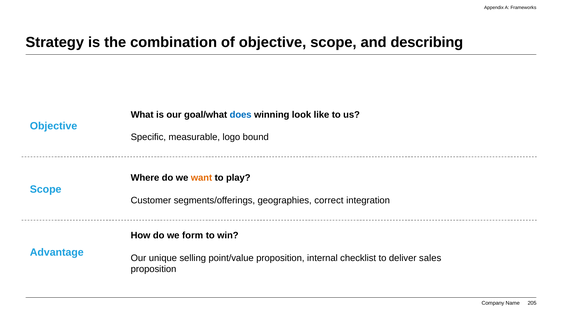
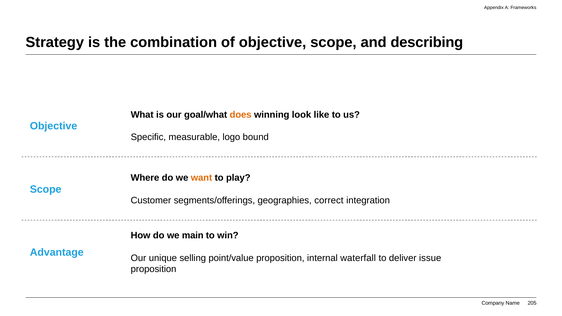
does colour: blue -> orange (241, 115)
form: form -> main (193, 236)
checklist: checklist -> waterfall (358, 258)
sales: sales -> issue (430, 258)
